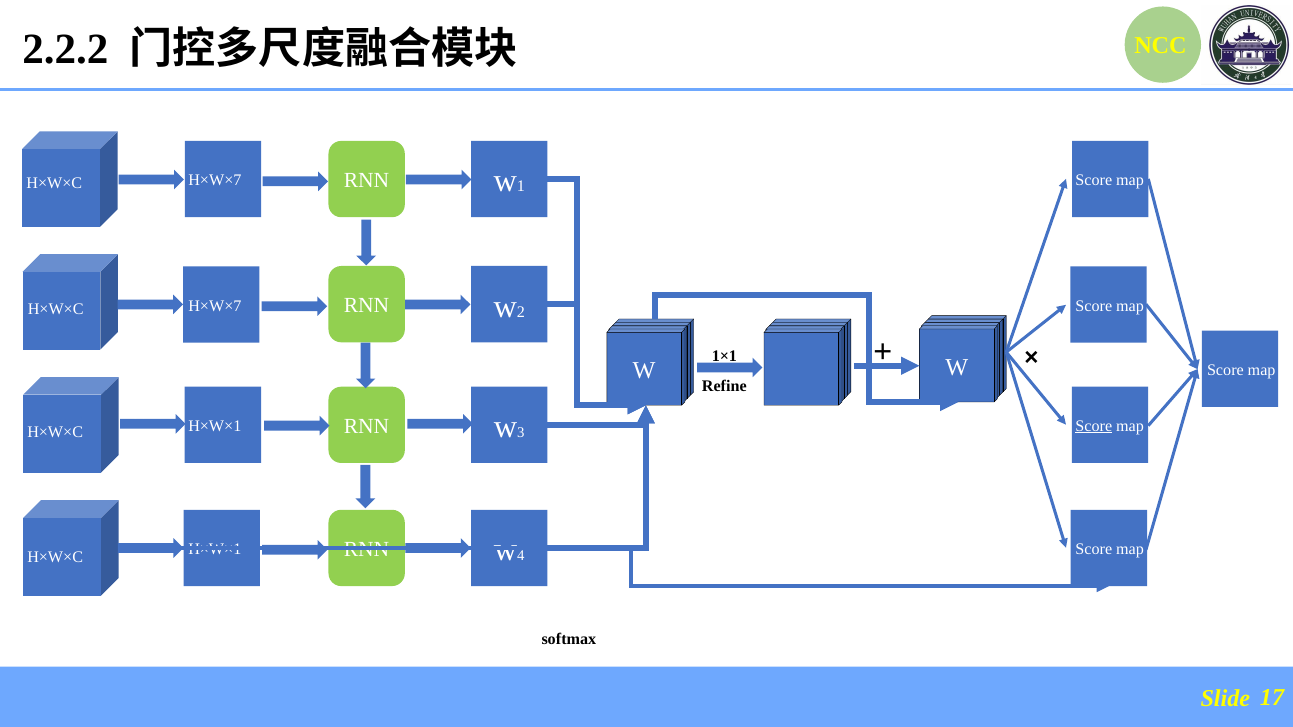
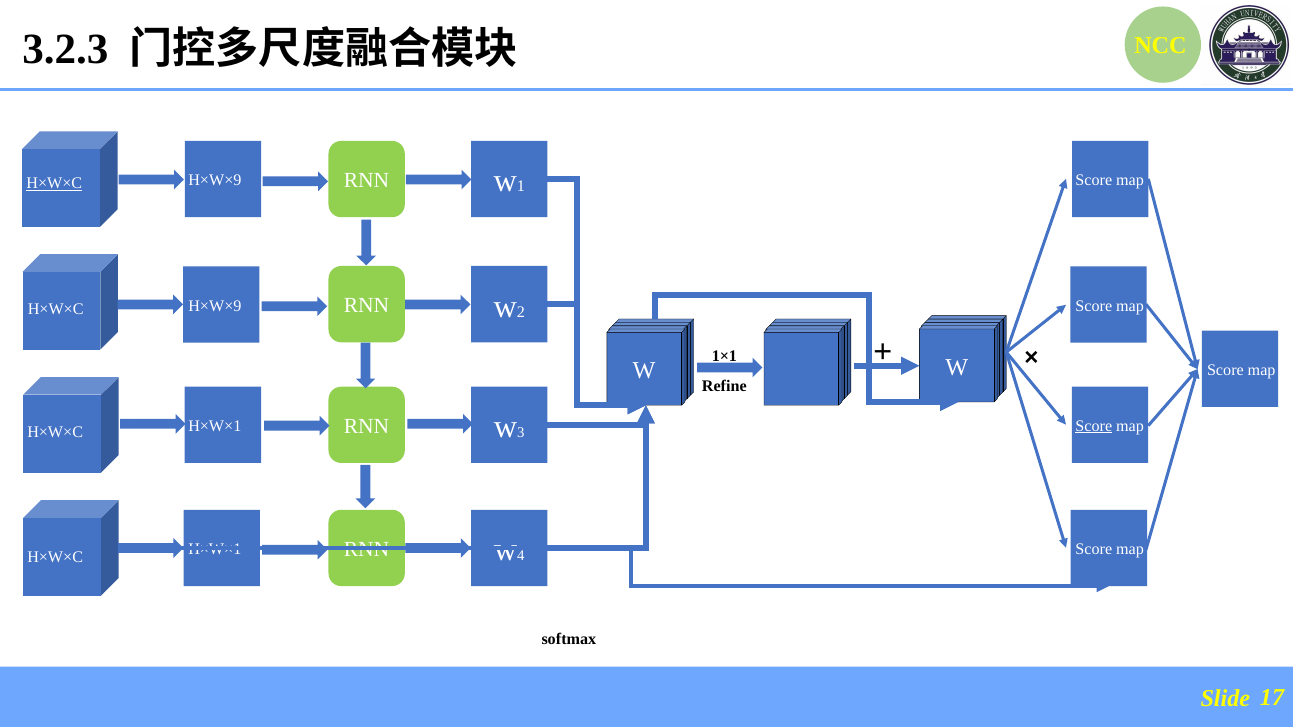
2.2.2: 2.2.2 -> 3.2.3 (65, 50)
H×W×7: H×W×7 -> H×W×9 (215, 180)
H×W×C underline: none -> present (54, 184)
H×W×7: H×W×7 -> H×W×9 (215, 306)
